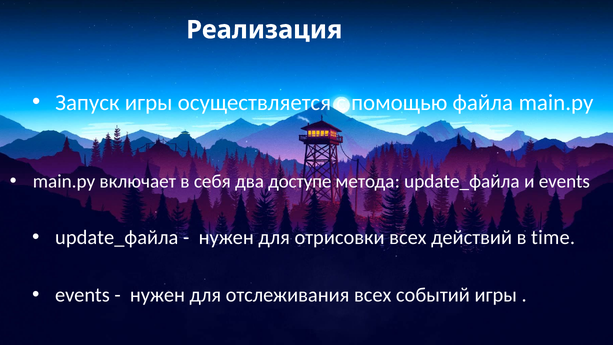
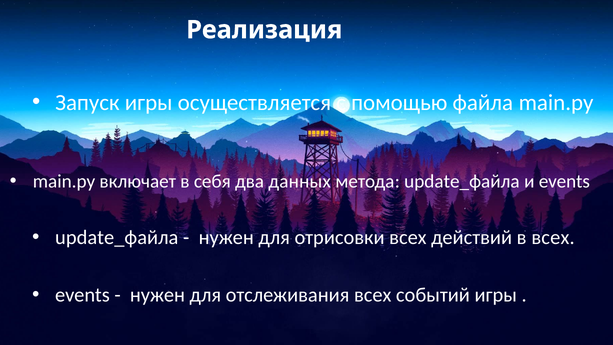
доступе: доступе -> данных (300, 182)
в time: time -> всех (553, 237)
